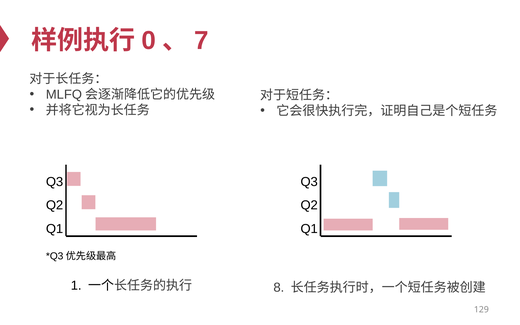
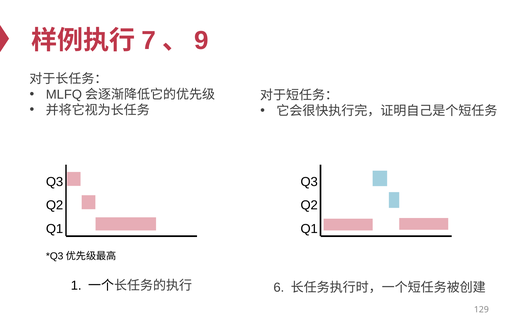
0: 0 -> 7 (149, 40)
7: 7 -> 9 (201, 40)
8: 8 -> 6 (279, 287)
